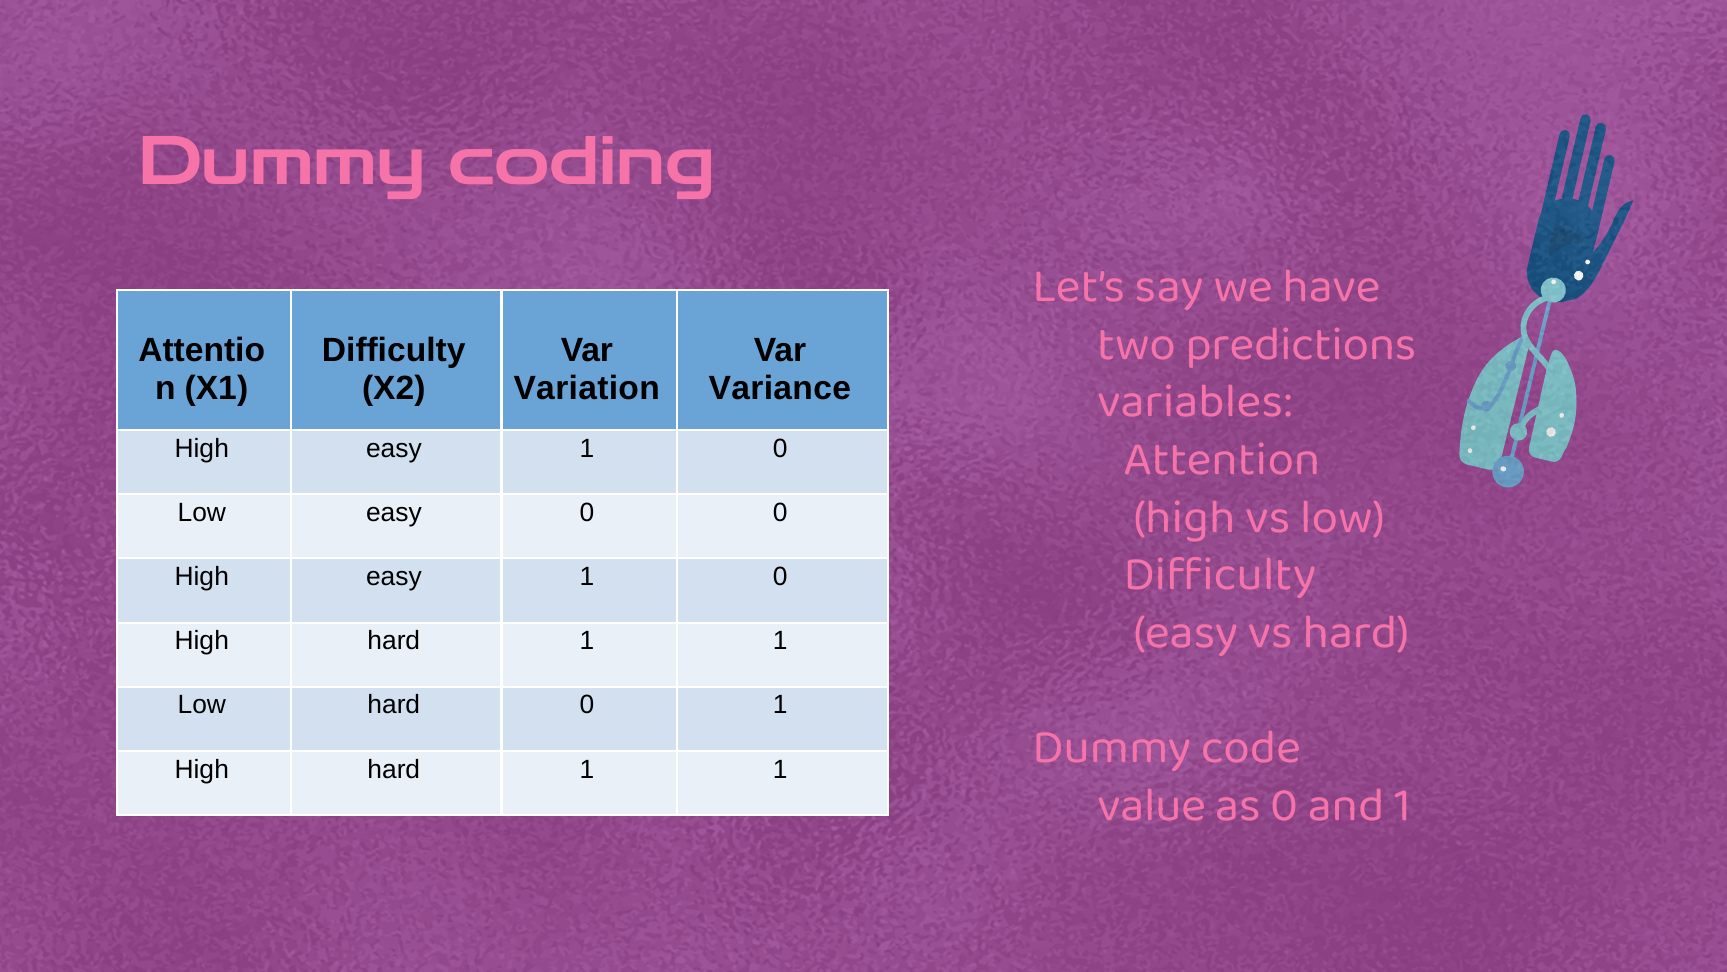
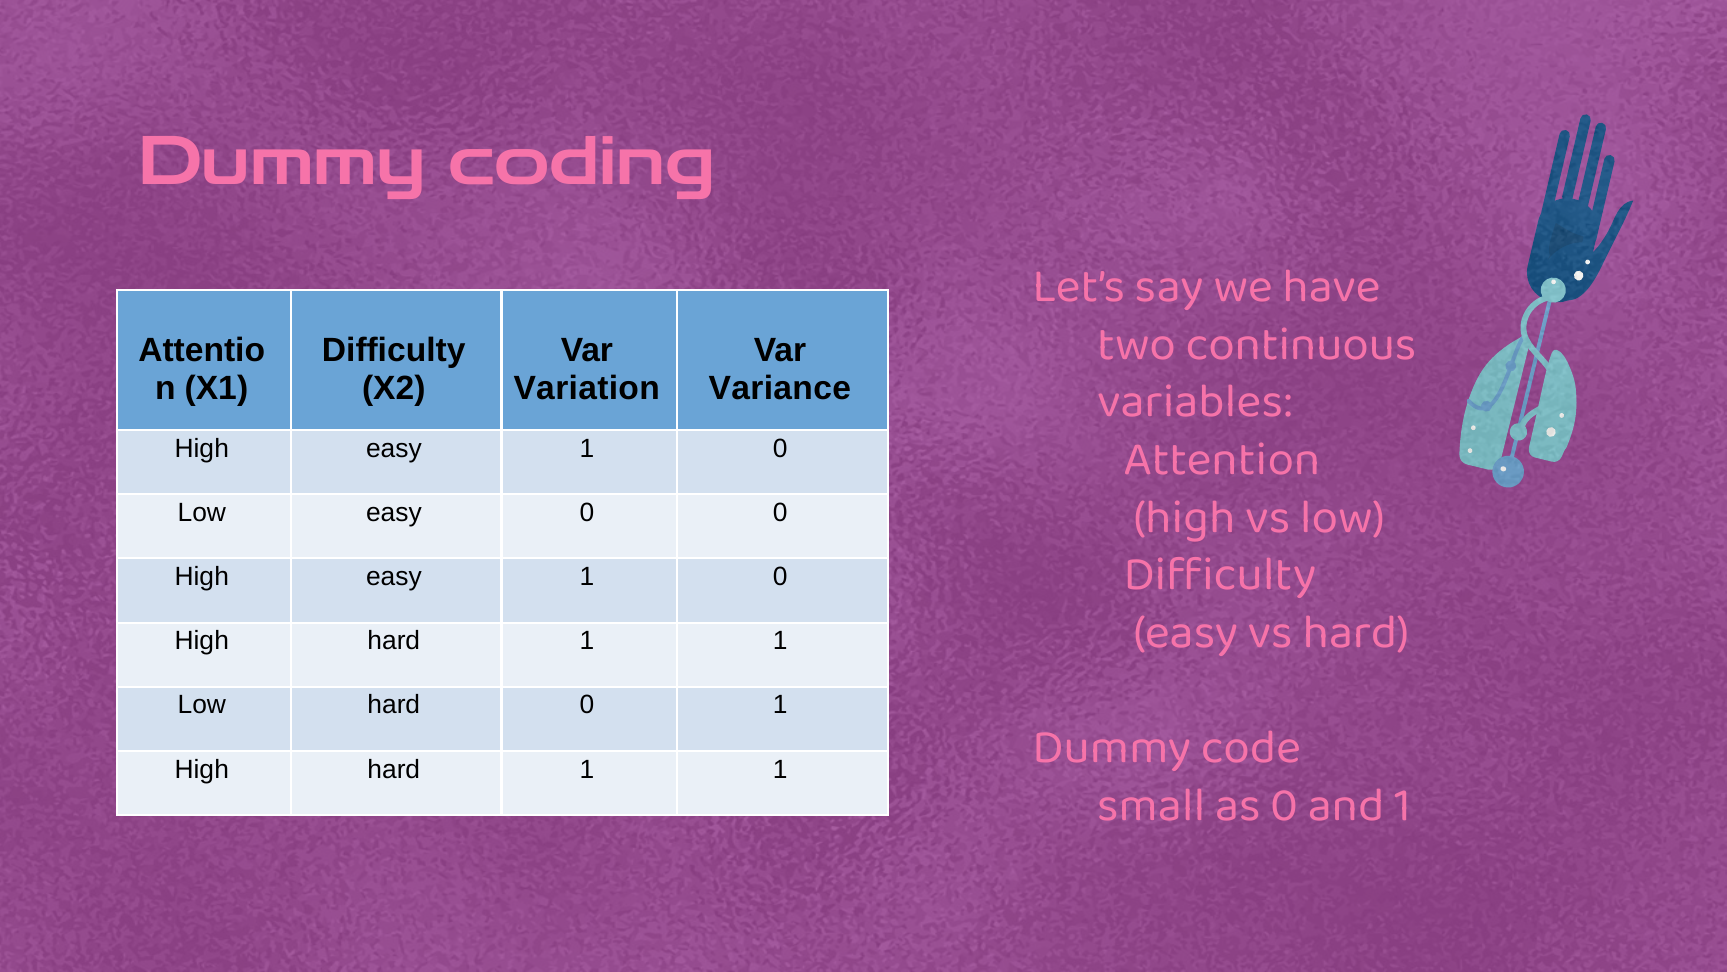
predictions: predictions -> continuous (1301, 343)
value: value -> small (1151, 804)
